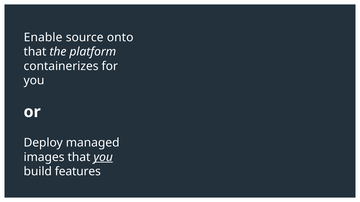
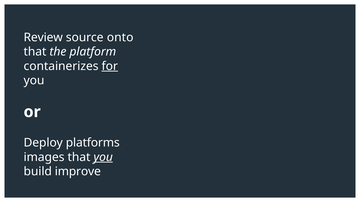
Enable: Enable -> Review (43, 37)
for underline: none -> present (110, 66)
managed: managed -> platforms (93, 143)
features: features -> improve (78, 172)
